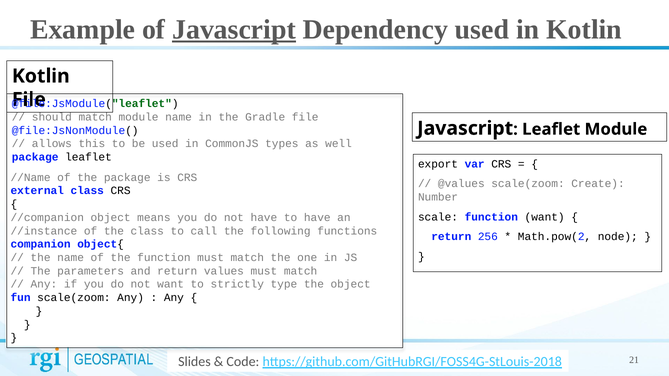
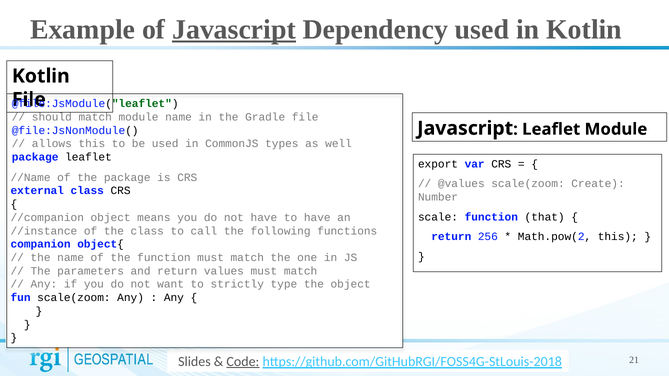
function want: want -> that (545, 217)
Math.pow(2 node: node -> this (618, 237)
Code underline: none -> present (243, 362)
